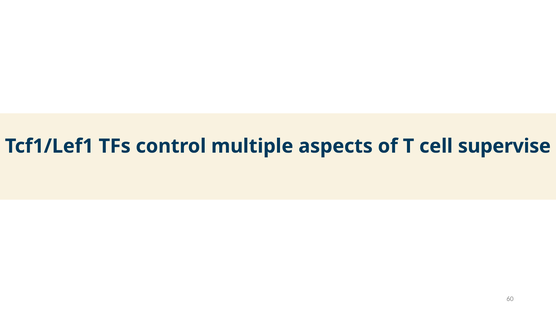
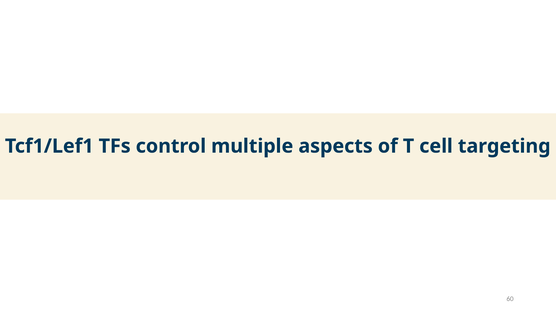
supervise: supervise -> targeting (504, 146)
